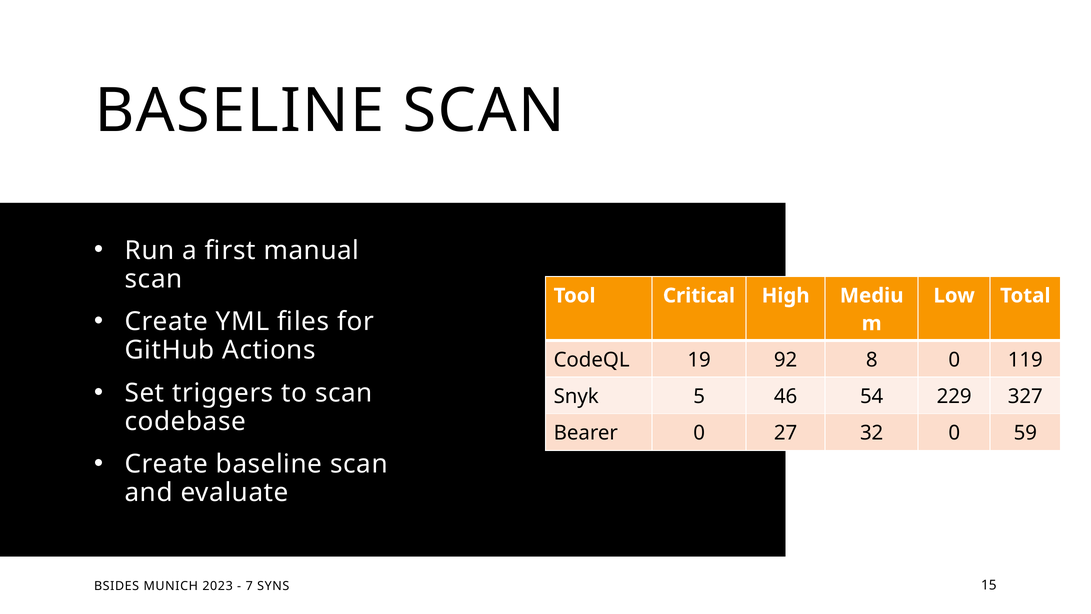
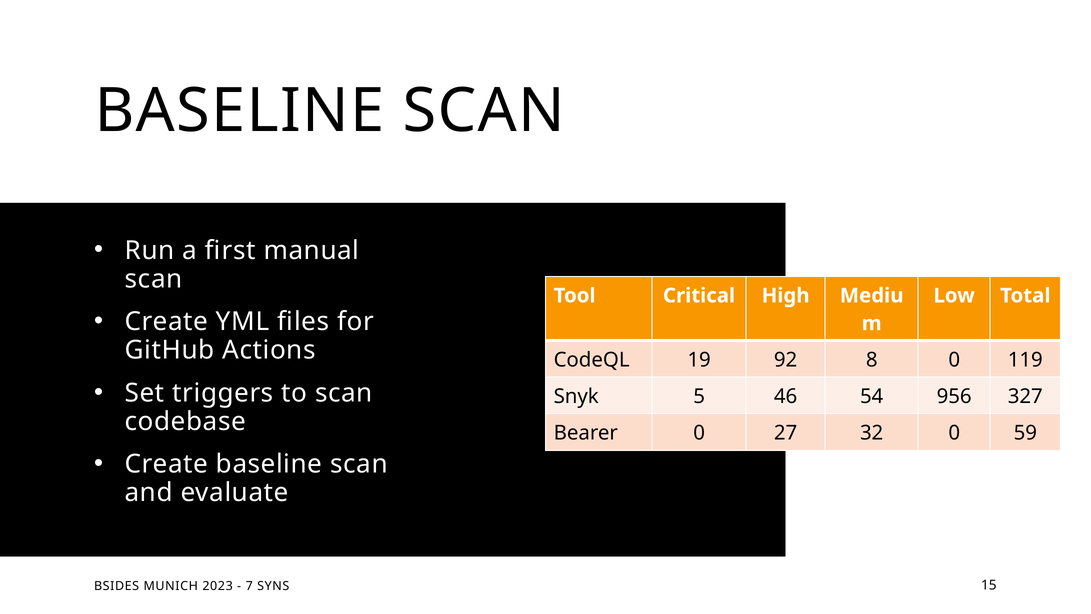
229: 229 -> 956 (954, 396)
